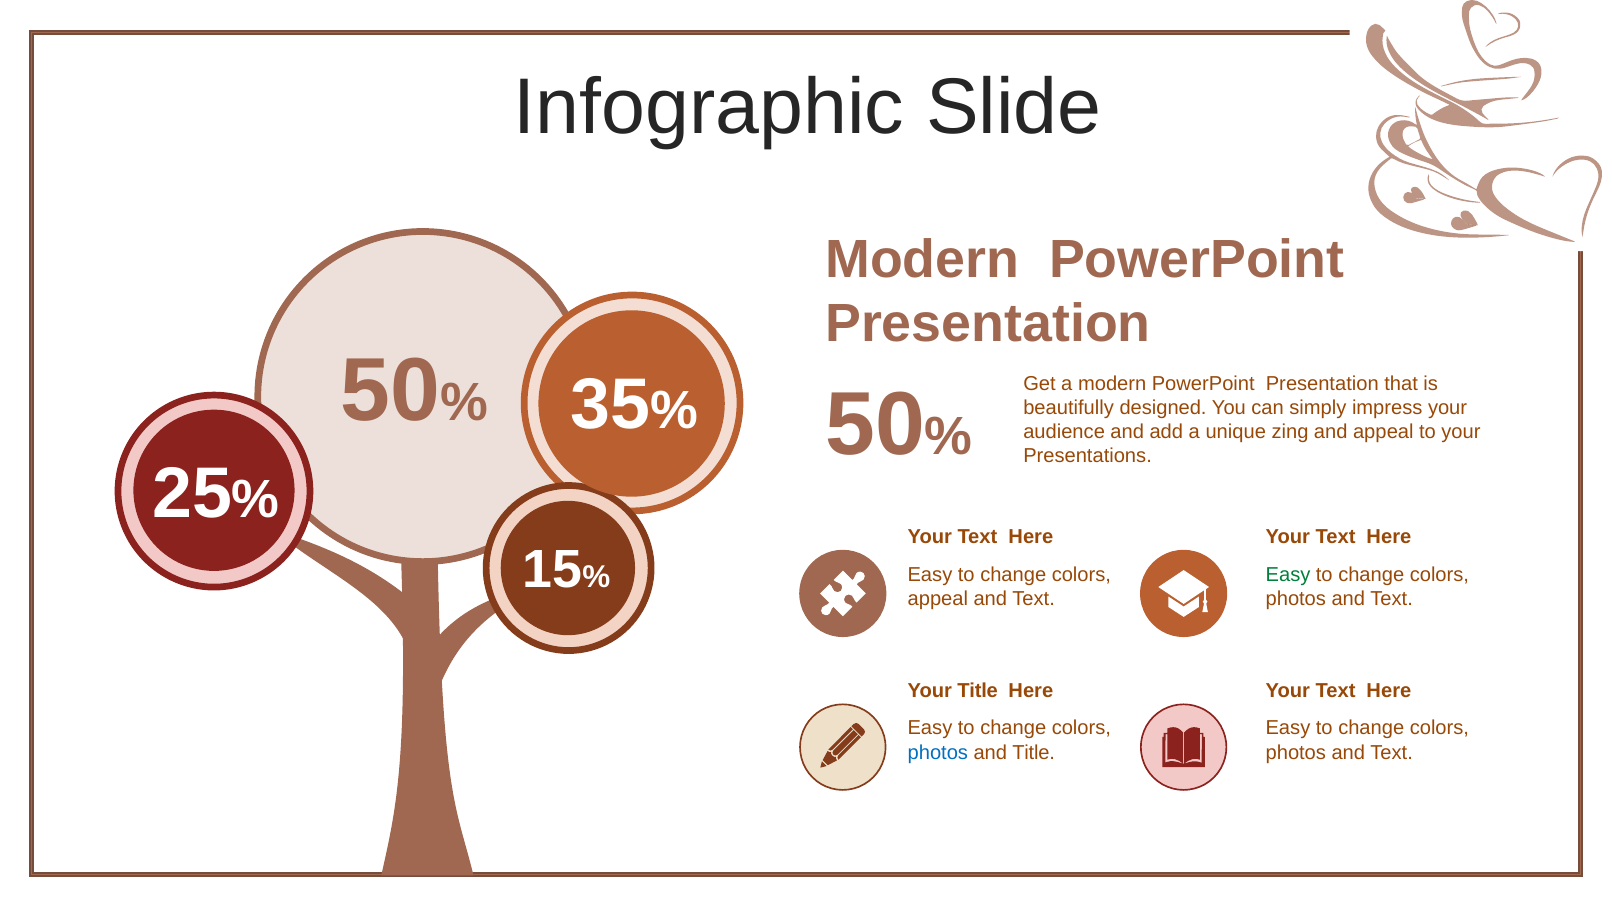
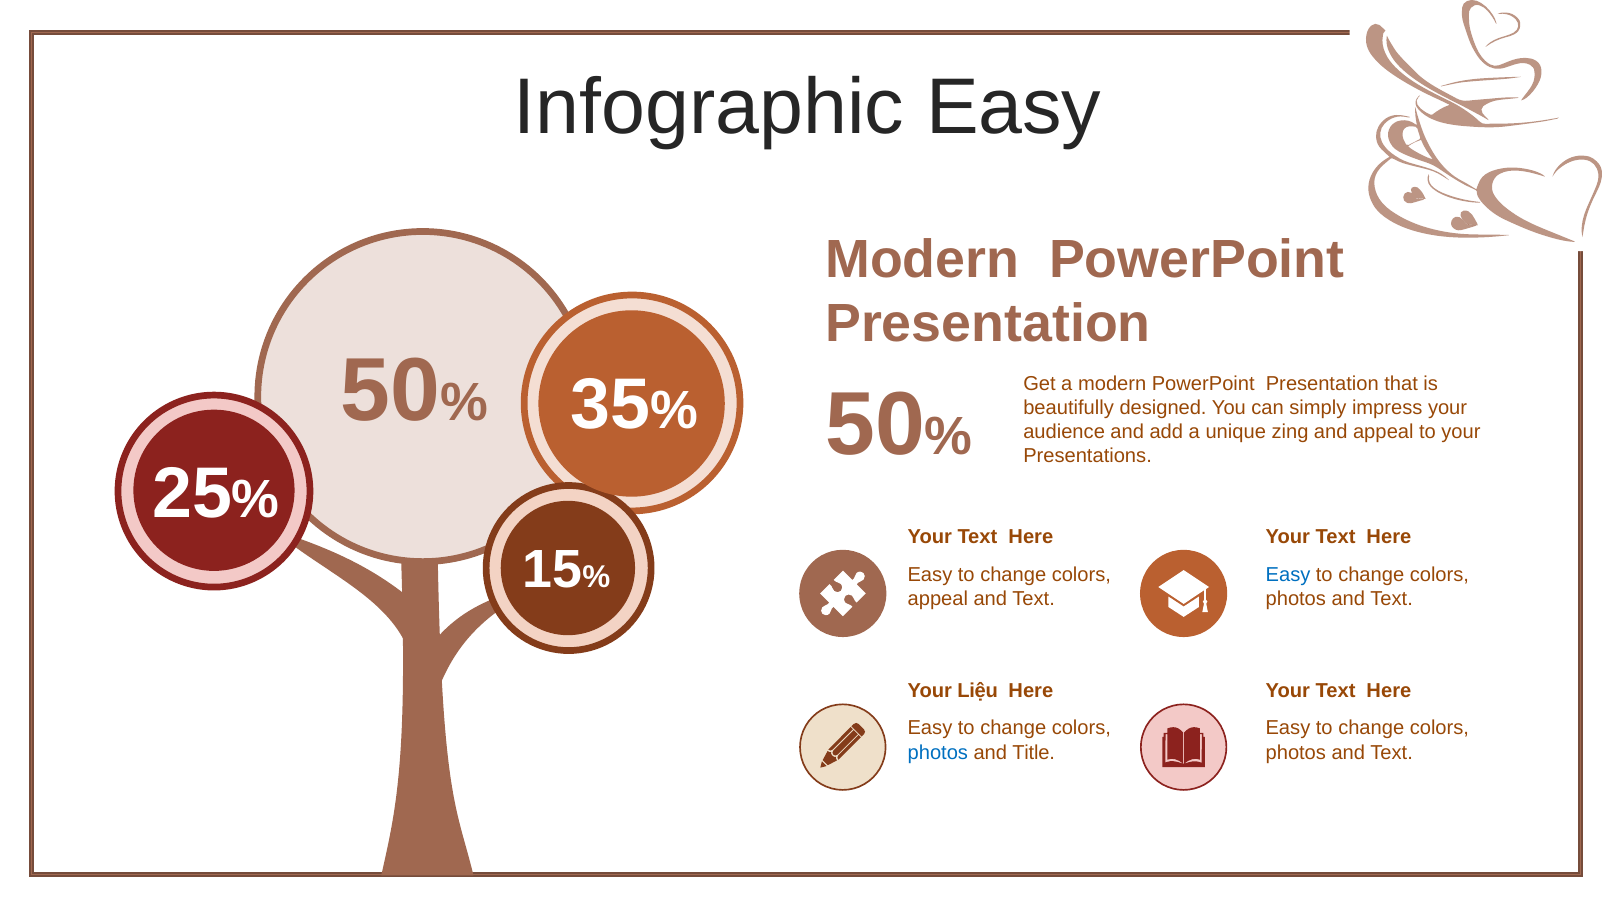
Infographic Slide: Slide -> Easy (1014, 107)
Easy colour: green -> blue (1288, 574)
Your Title: Title -> Liệu (978, 691)
